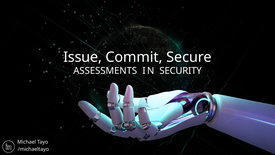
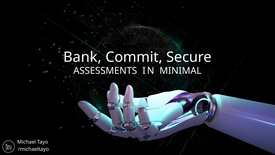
Issue: Issue -> Bank (82, 57)
SECURITY: SECURITY -> MINIMAL (180, 71)
